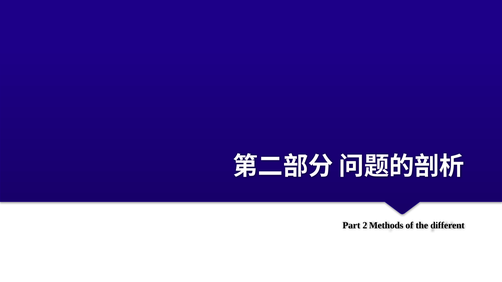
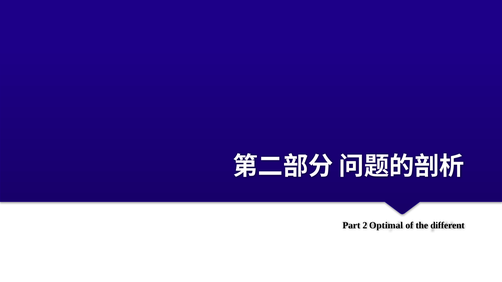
Methods: Methods -> Optimal (386, 226)
